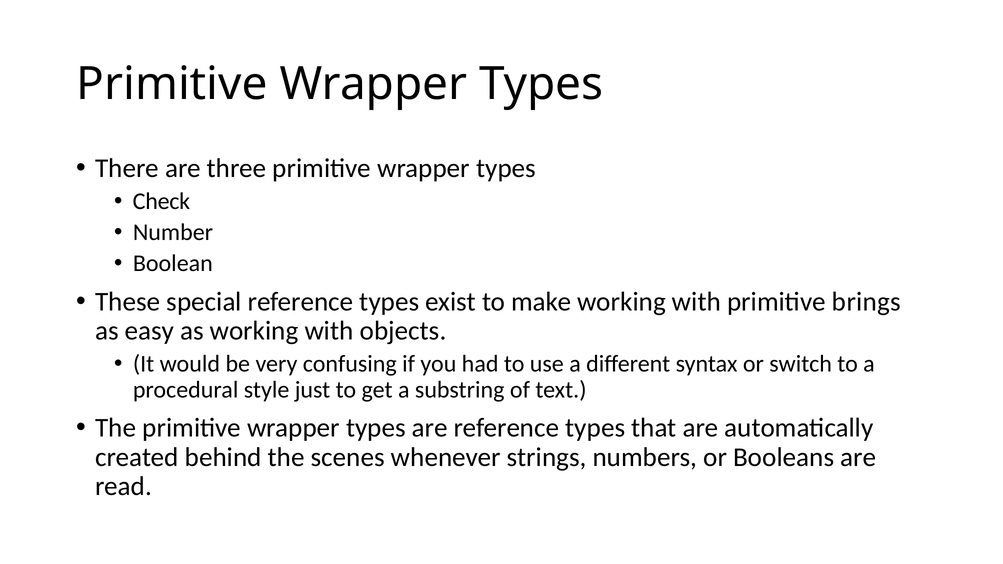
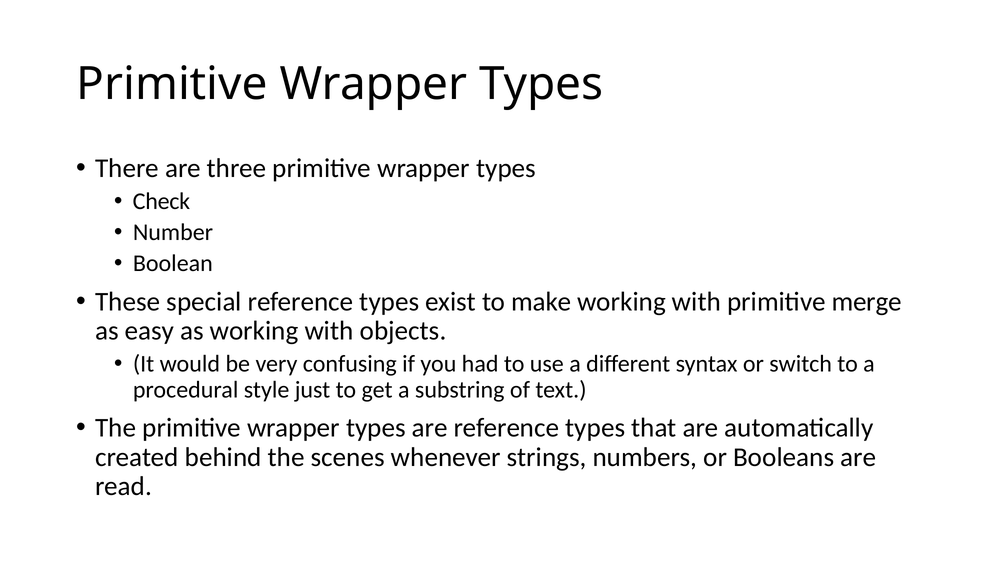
brings: brings -> merge (867, 302)
